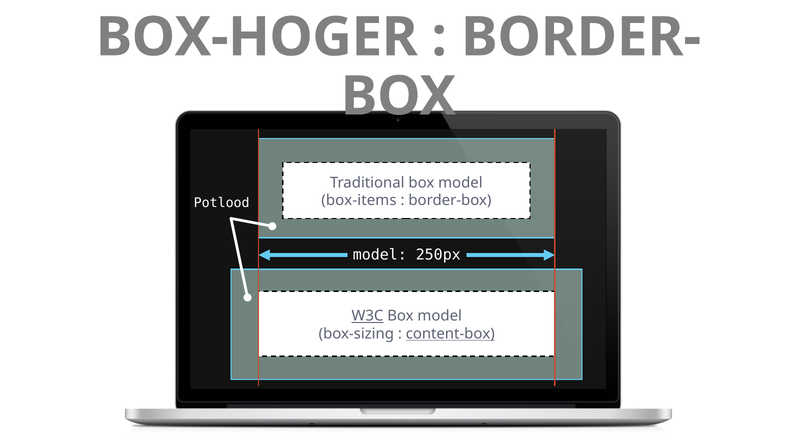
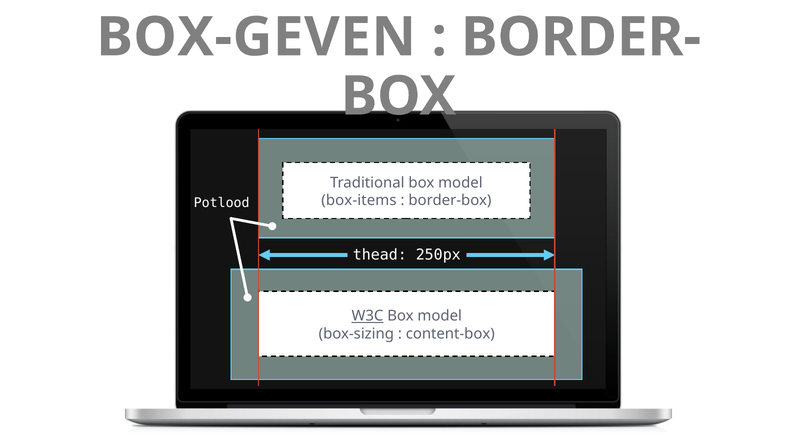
BOX-HOGER: BOX-HOGER -> BOX-GEVEN (256, 37)
model: model -> thead (380, 255)
content-box underline: present -> none (450, 334)
